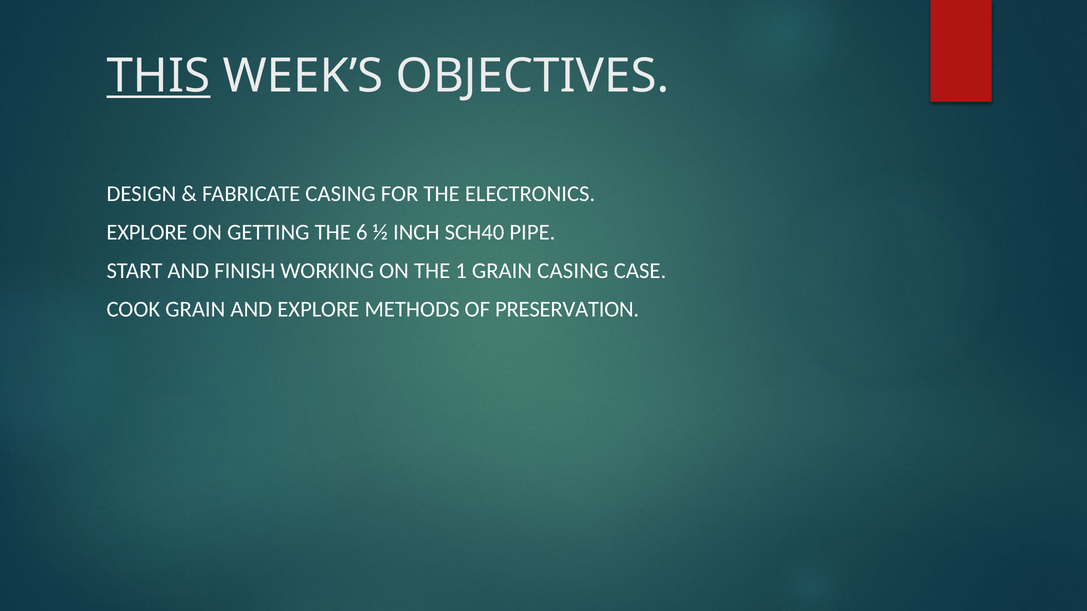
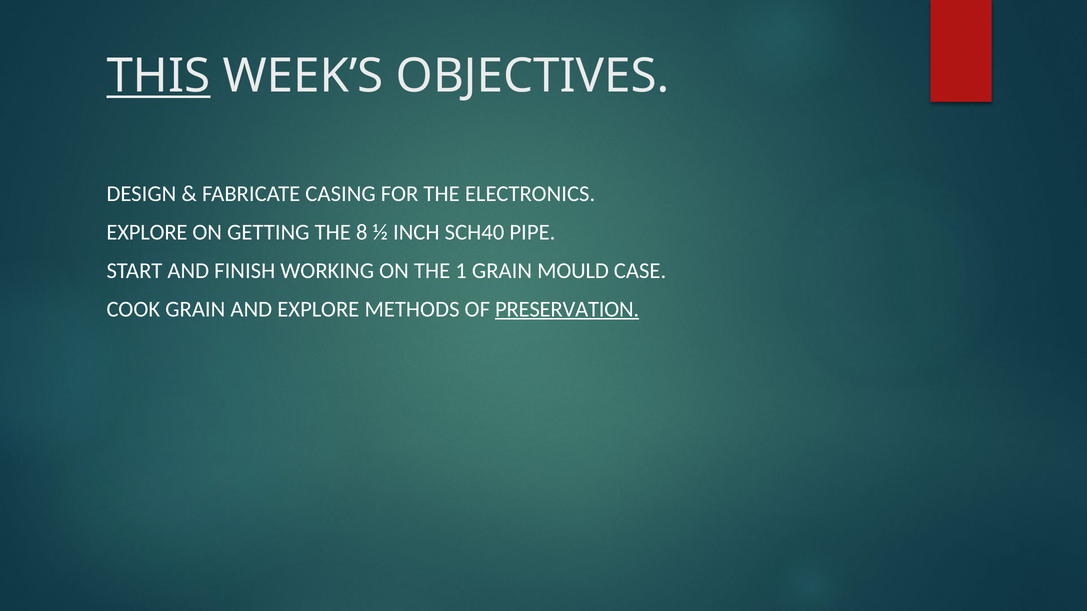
6: 6 -> 8 (362, 232)
GRAIN CASING: CASING -> MOULD (573, 271)
PRESERVATION underline: none -> present (567, 309)
